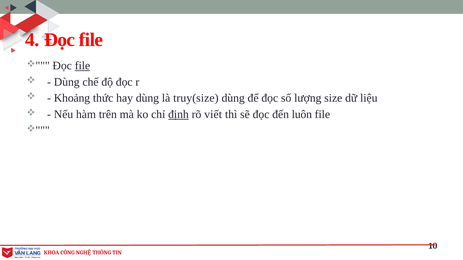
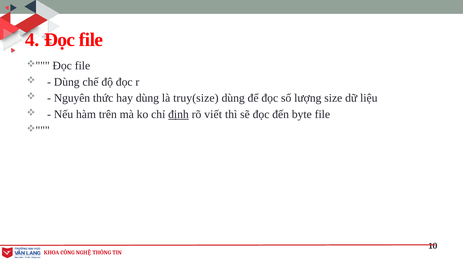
file underline: present -> none (82, 66)
Khoảng: Khoảng -> Nguyên (72, 98)
luôn: luôn -> byte (302, 114)
